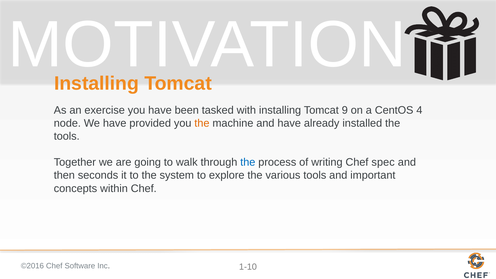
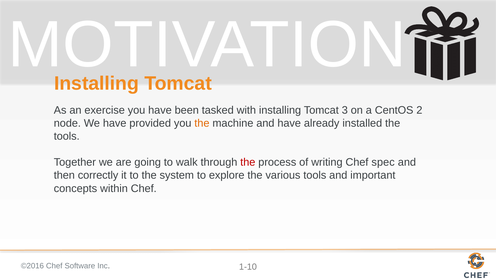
9: 9 -> 3 (345, 110)
4: 4 -> 2 (419, 110)
the colour: blue -> red (248, 162)
seconds: seconds -> correctly (98, 175)
